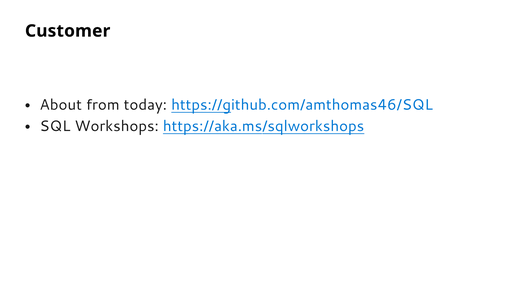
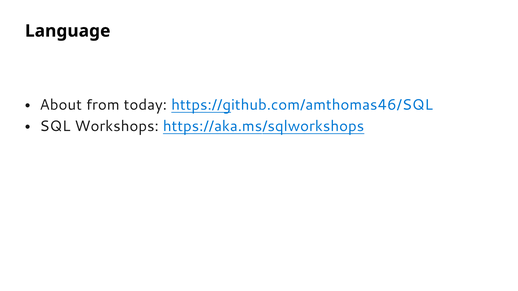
Customer: Customer -> Language (68, 31)
